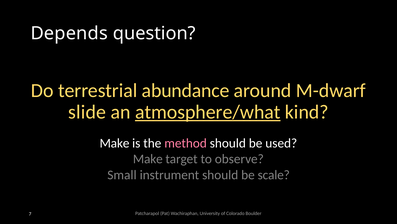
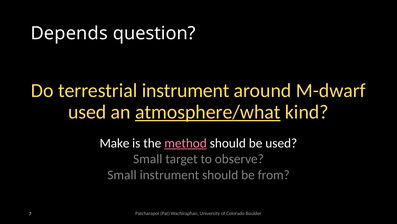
terrestrial abundance: abundance -> instrument (186, 90)
slide: slide -> used (87, 112)
method underline: none -> present (186, 143)
Make: Make -> Small (148, 159)
scale: scale -> from (274, 175)
